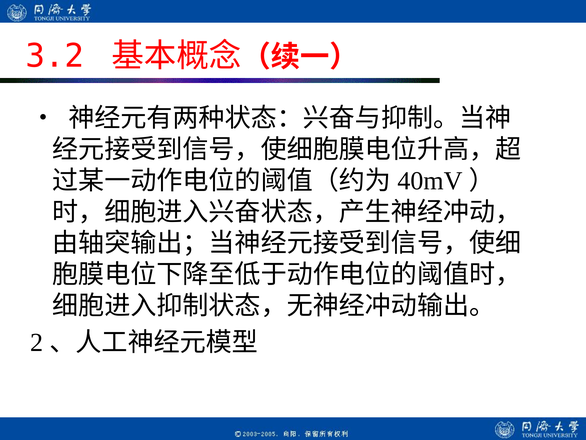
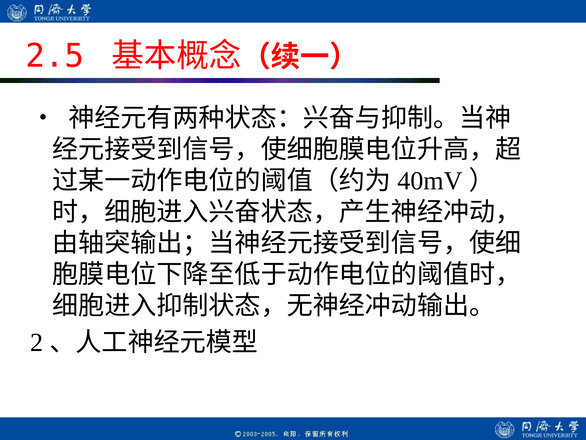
3.2: 3.2 -> 2.5 (55, 56)
